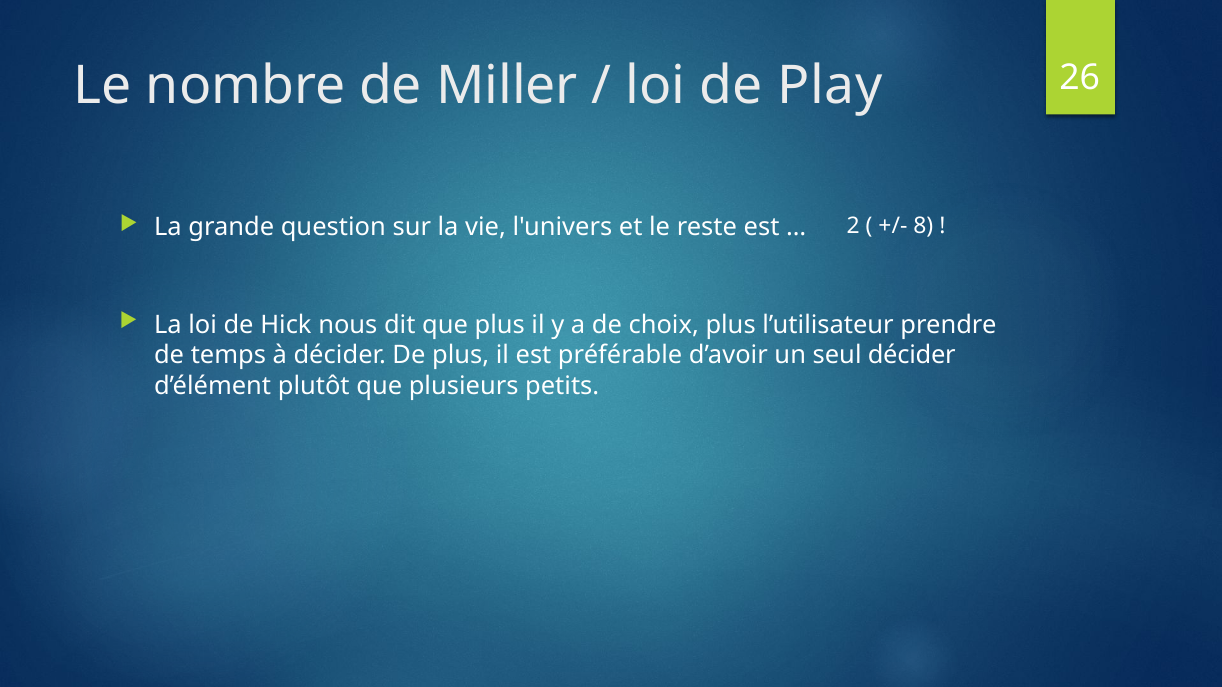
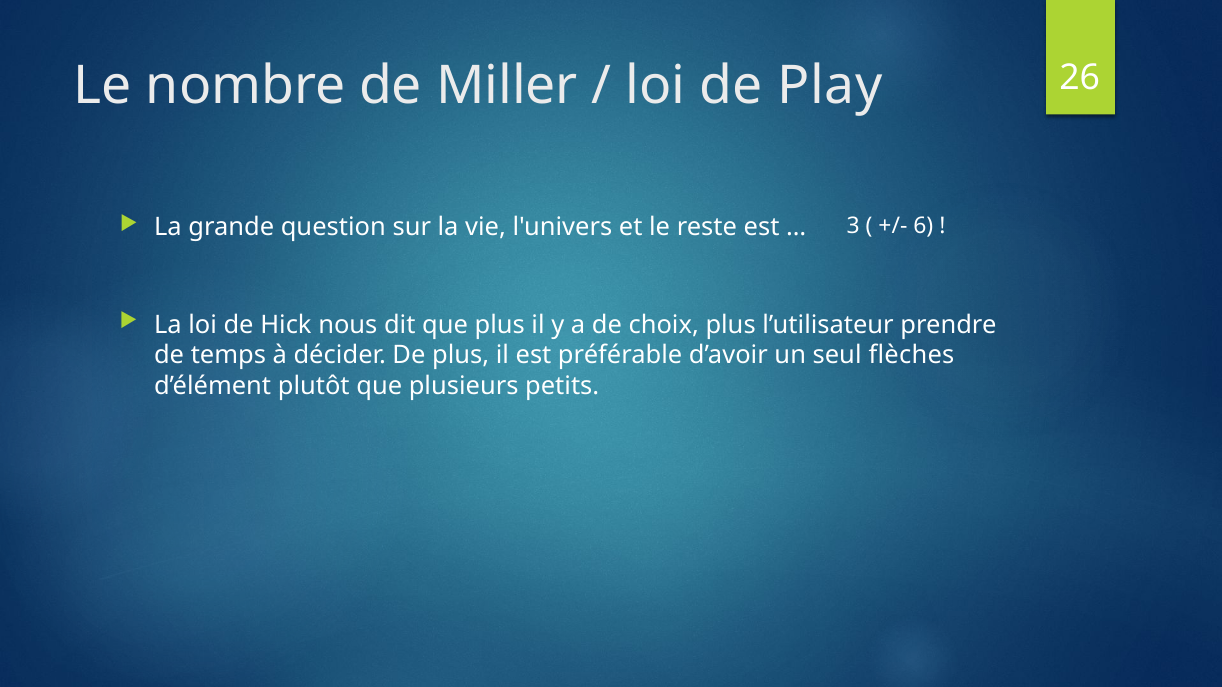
2: 2 -> 3 (853, 226)
8: 8 -> 6 (923, 226)
seul décider: décider -> flèches (912, 355)
